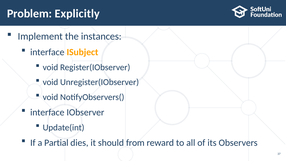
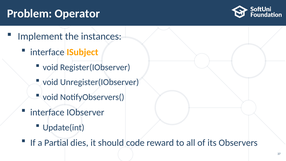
Explicitly: Explicitly -> Operator (77, 14)
from: from -> code (135, 143)
